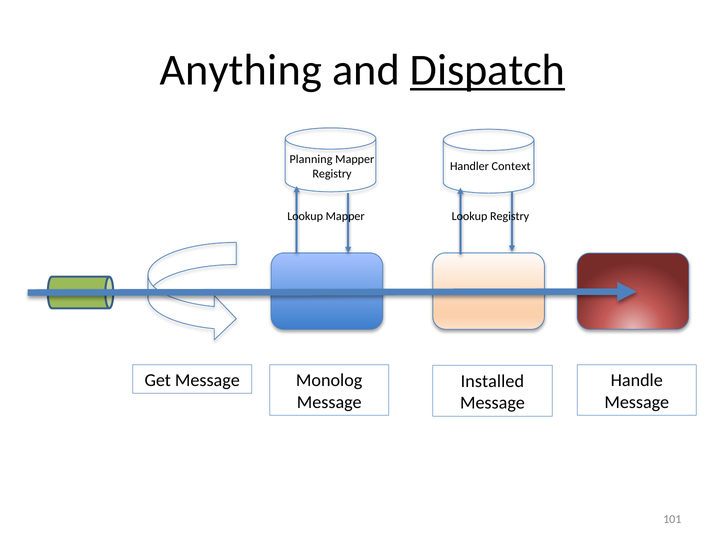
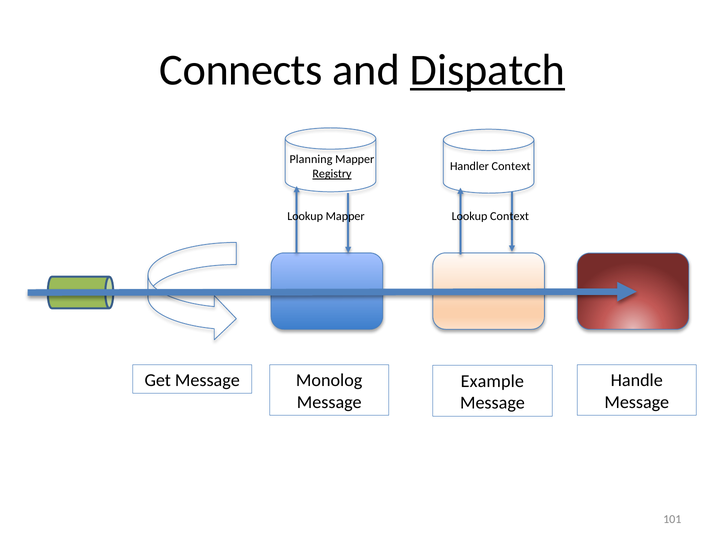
Anything: Anything -> Connects (241, 70)
Registry underline: none -> present (332, 174)
Lookup Registry: Registry -> Context (510, 216)
Installed: Installed -> Example (492, 381)
